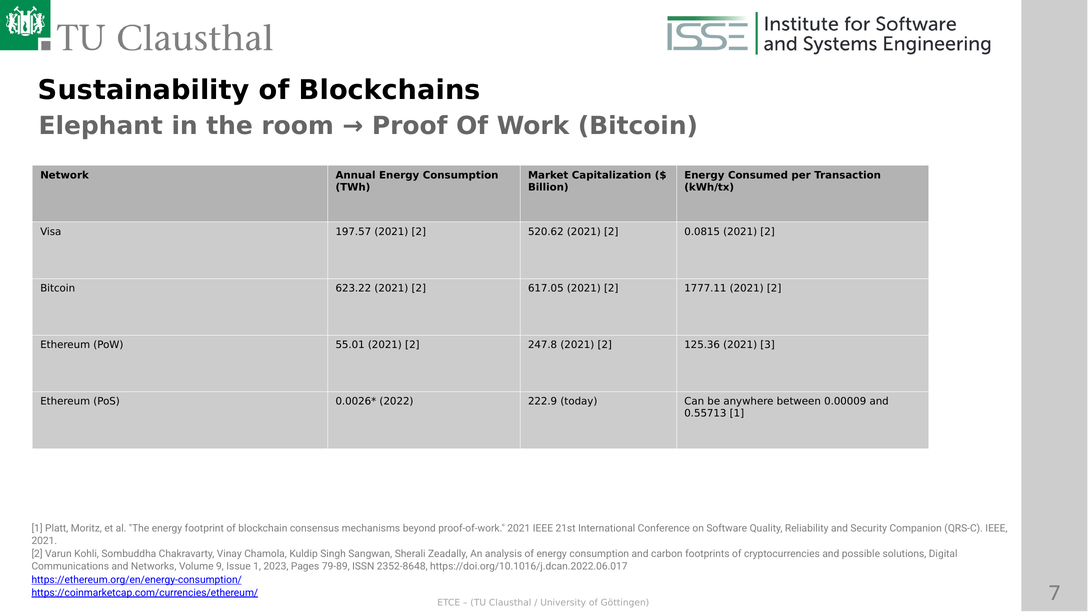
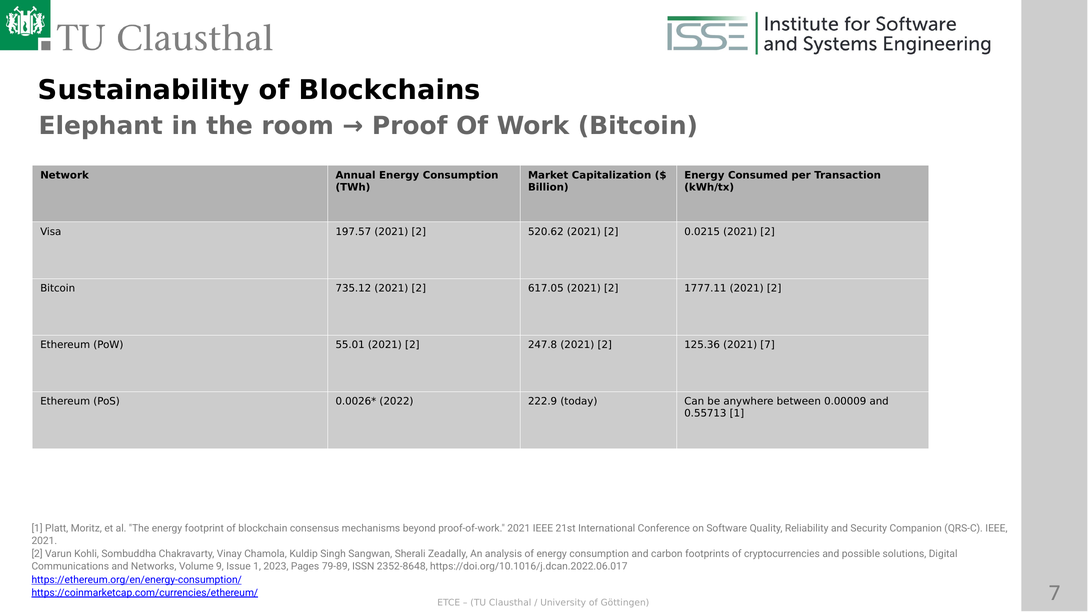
0.0815: 0.0815 -> 0.0215 (702, 232)
623.22: 623.22 -> 735.12 (353, 289)
3: 3 -> 7 (768, 345)
